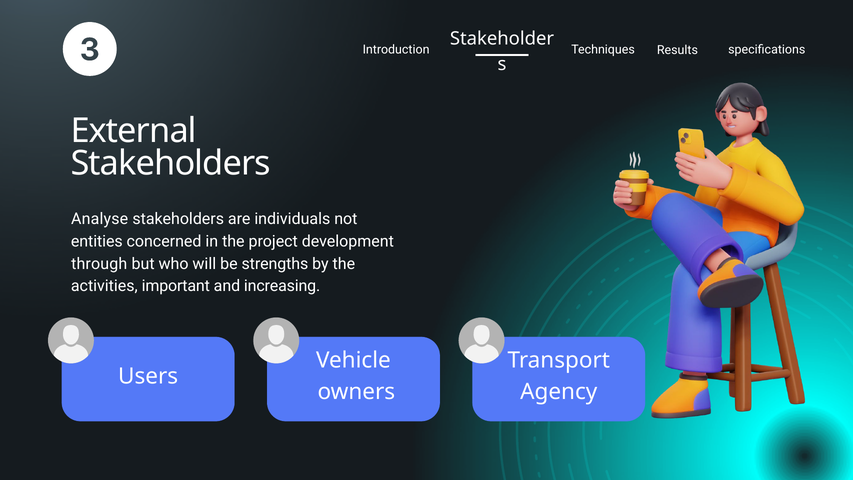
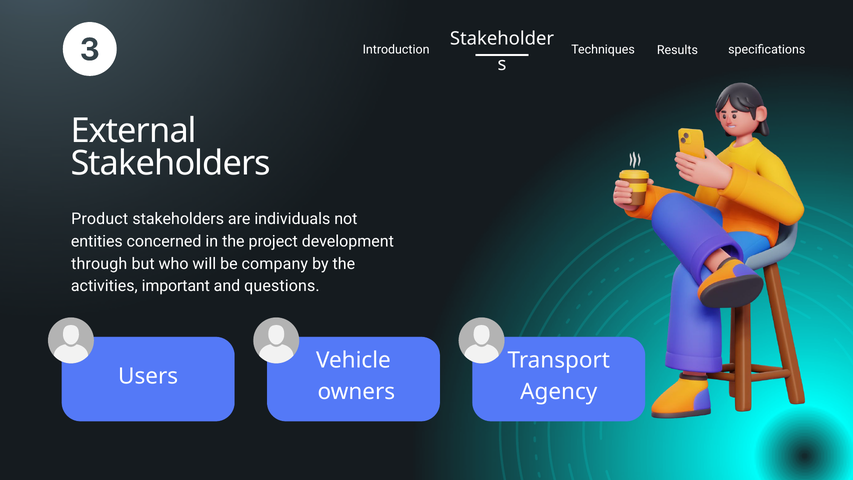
Analyse: Analyse -> Product (100, 219)
strengths: strengths -> company (275, 264)
increasing: increasing -> questions (282, 286)
